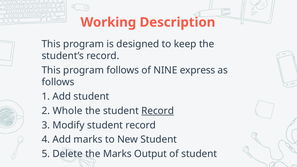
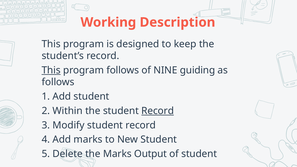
This underline: none -> present (51, 70)
express: express -> guiding (198, 70)
Whole: Whole -> Within (68, 111)
